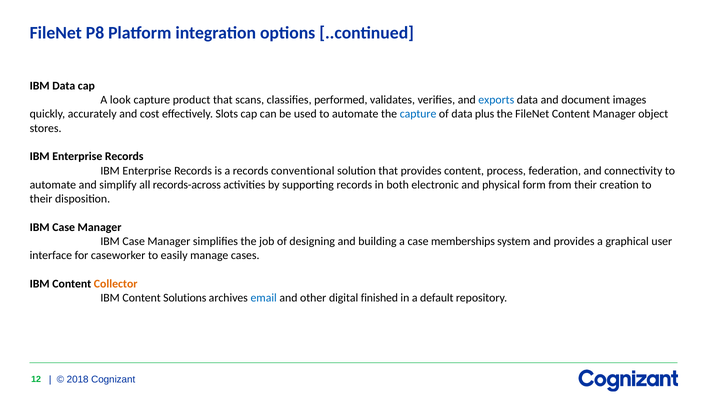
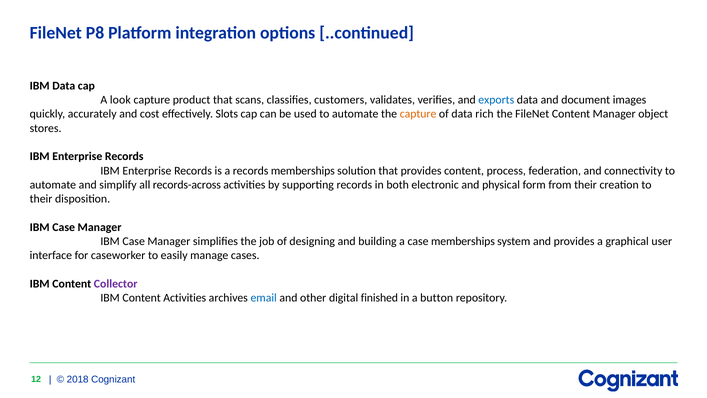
performed: performed -> customers (341, 100)
capture colour: blue -> orange (418, 114)
plus: plus -> rich (485, 114)
records conventional: conventional -> memberships (303, 170)
Collector colour: orange -> purple (116, 284)
Content Solutions: Solutions -> Activities (185, 298)
default: default -> button (437, 298)
